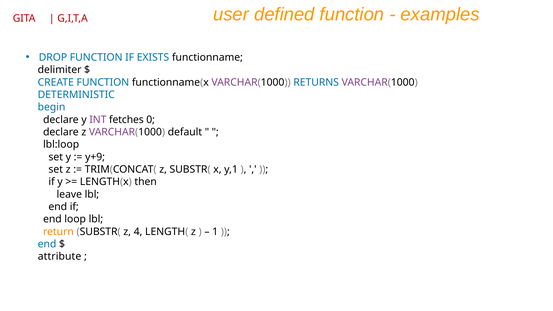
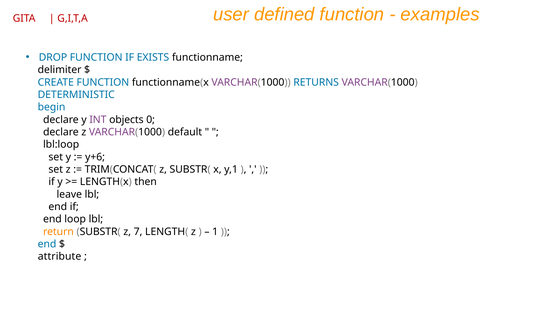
fetches: fetches -> objects (126, 120)
y+9: y+9 -> y+6 (95, 157)
4: 4 -> 7 (138, 232)
